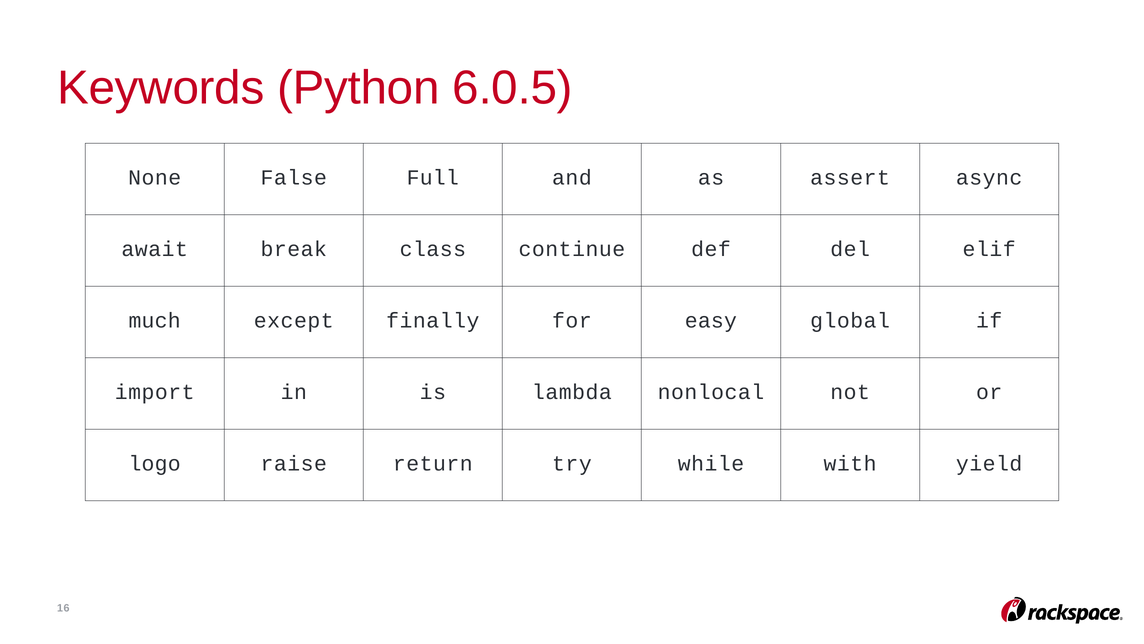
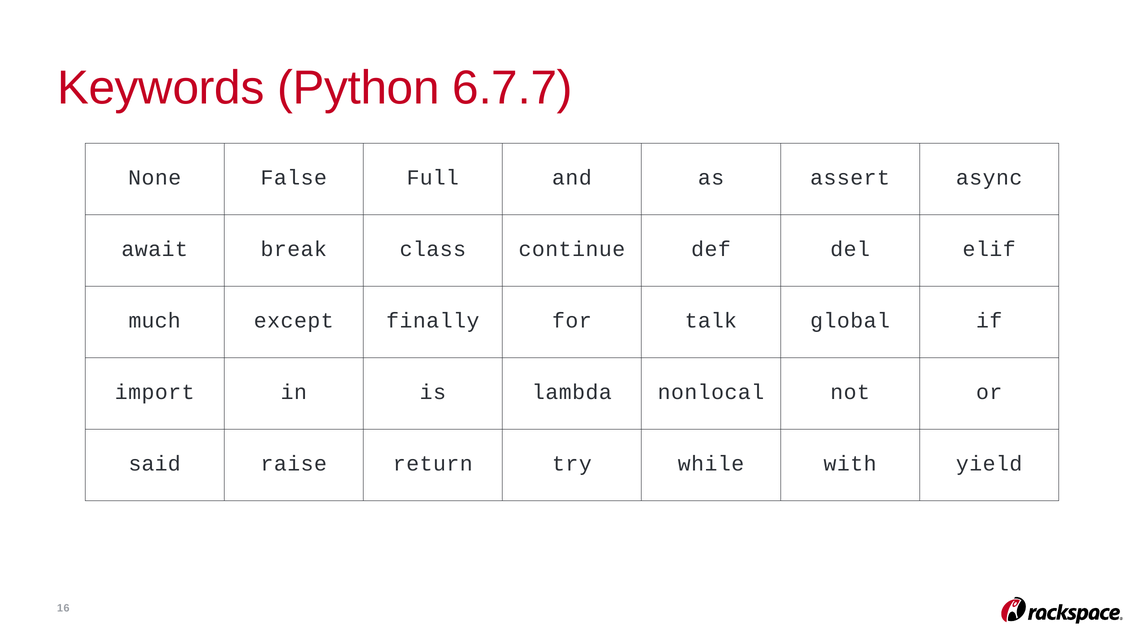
6.0.5: 6.0.5 -> 6.7.7 (513, 88)
easy: easy -> talk (711, 320)
logo: logo -> said (155, 463)
